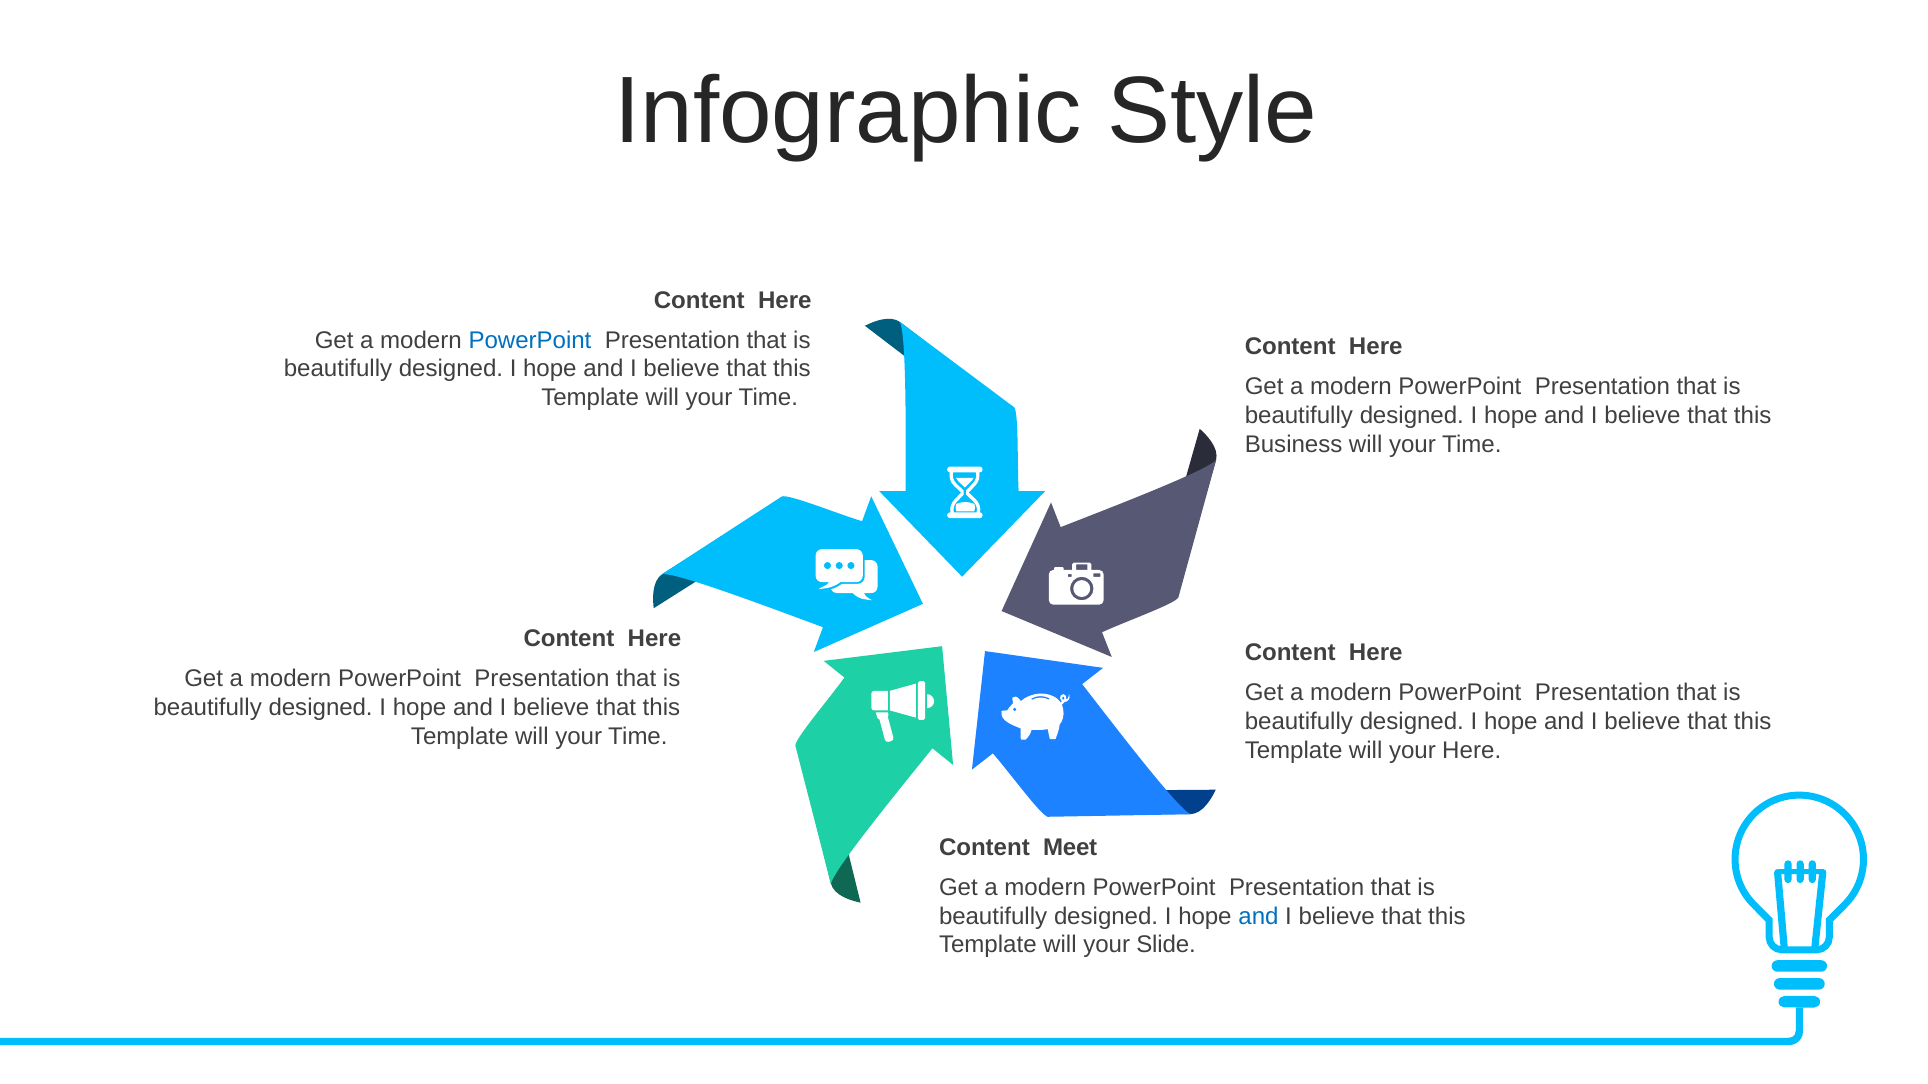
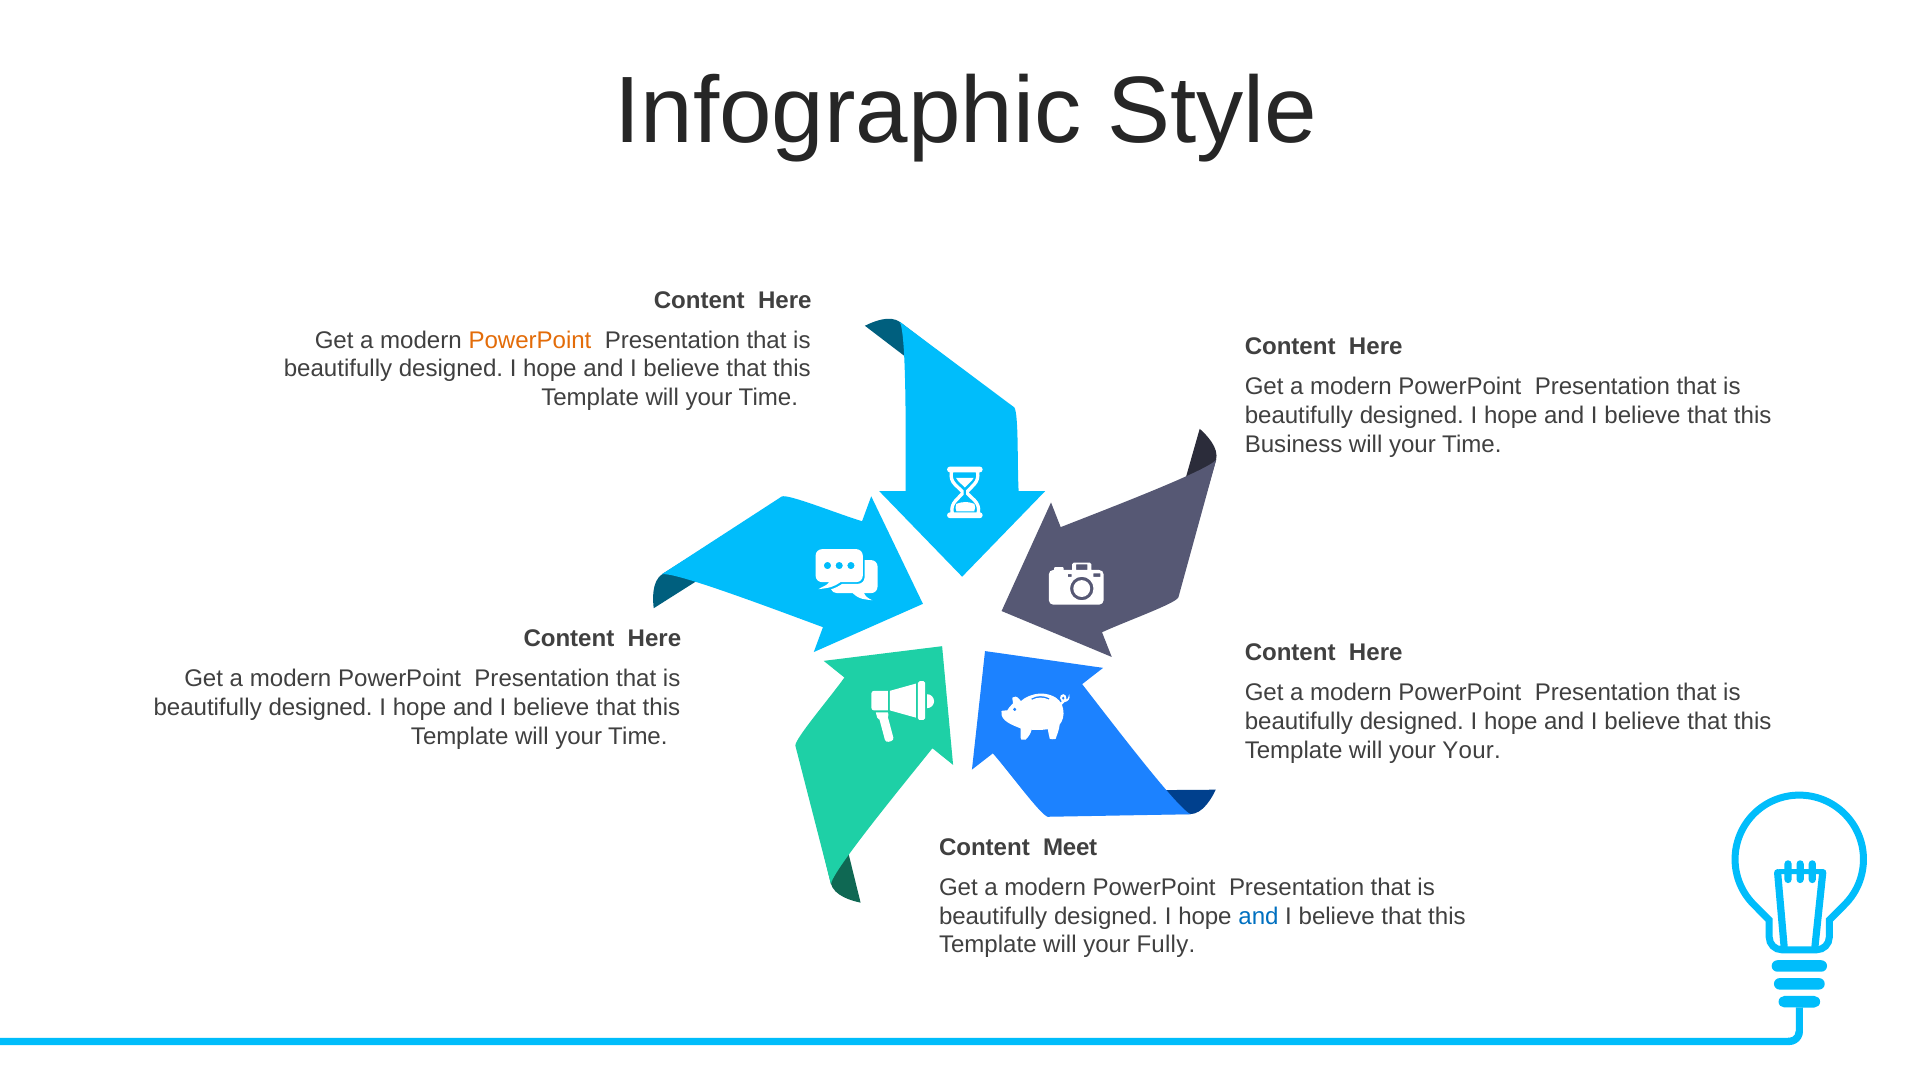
PowerPoint colour: blue -> orange (530, 340)
your Here: Here -> Your (1472, 751)
Slide: Slide -> Fully (1166, 945)
